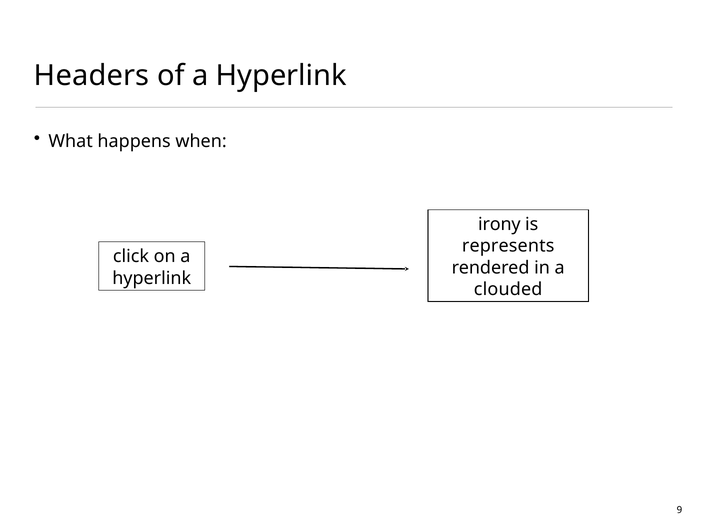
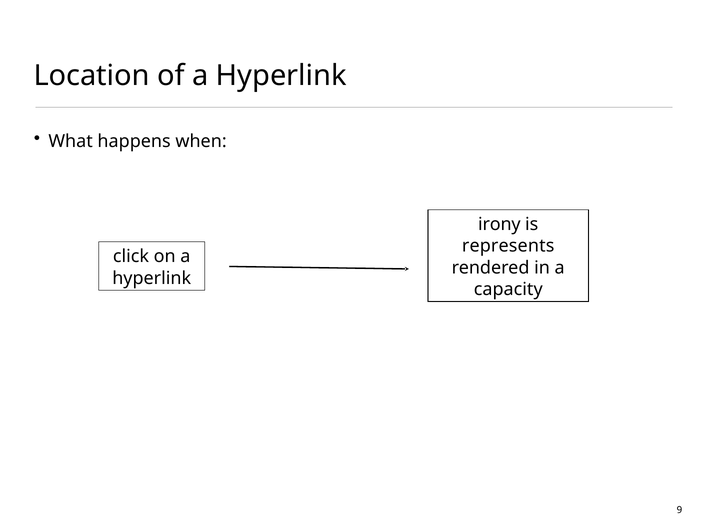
Headers: Headers -> Location (92, 76)
clouded: clouded -> capacity (508, 289)
